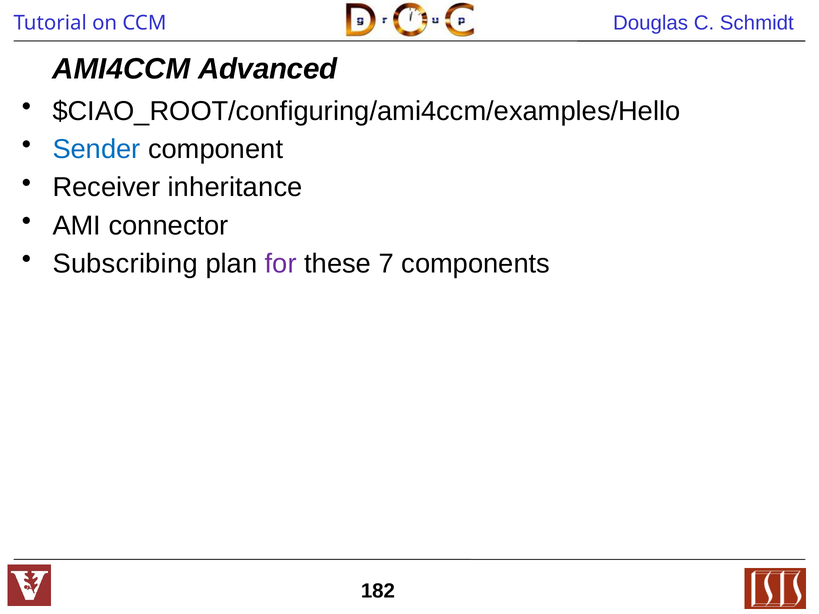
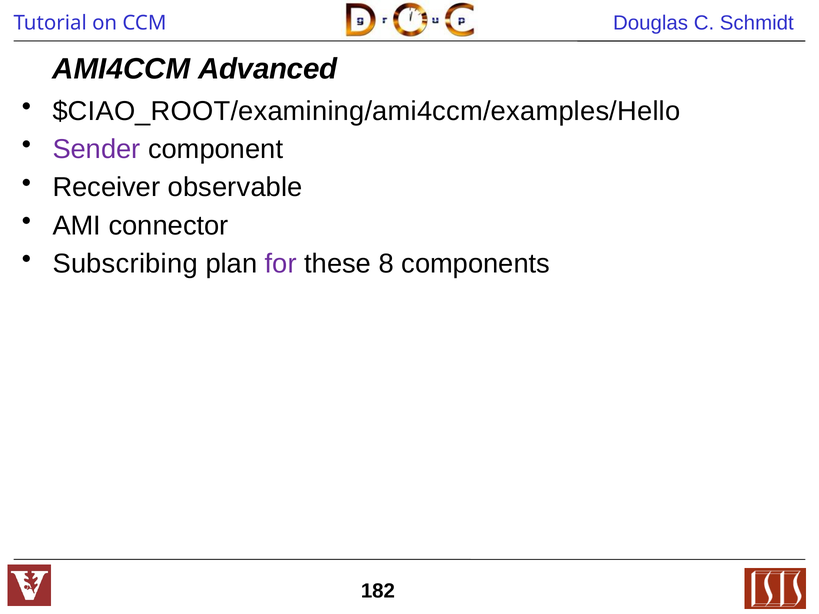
$CIAO_ROOT/configuring/ami4ccm/examples/Hello: $CIAO_ROOT/configuring/ami4ccm/examples/Hello -> $CIAO_ROOT/examining/ami4ccm/examples/Hello (366, 111)
Sender colour: blue -> purple (97, 149)
inheritance: inheritance -> observable (235, 188)
7: 7 -> 8 (386, 264)
